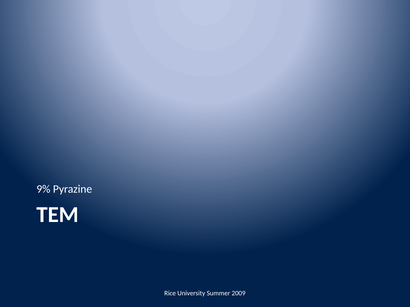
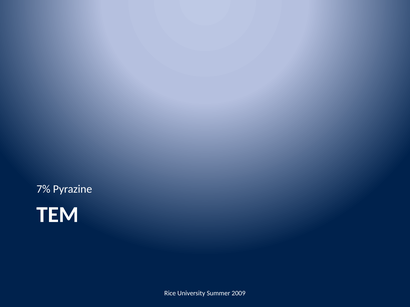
9%: 9% -> 7% (43, 189)
